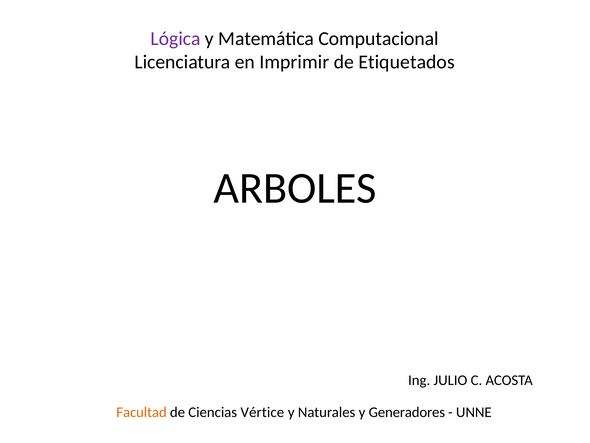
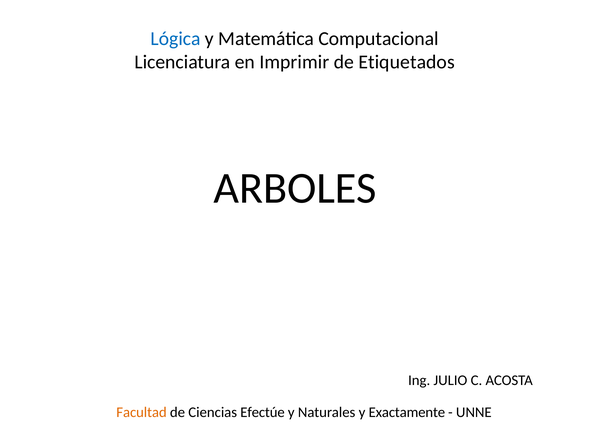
Lógica colour: purple -> blue (176, 38)
Vértice: Vértice -> Efectúe (263, 412)
Generadores: Generadores -> Exactamente (407, 412)
